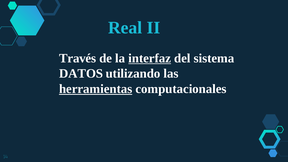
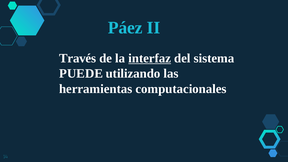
Real: Real -> Páez (125, 28)
DATOS: DATOS -> PUEDE (81, 74)
herramientas underline: present -> none (96, 89)
